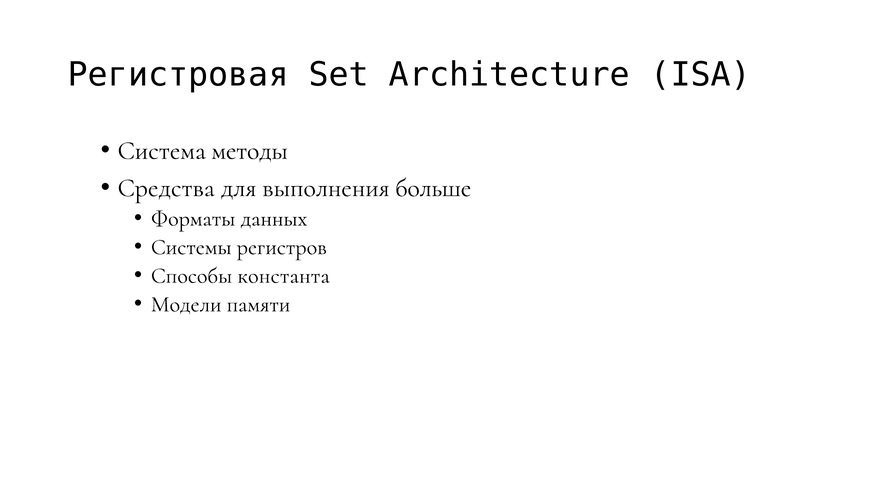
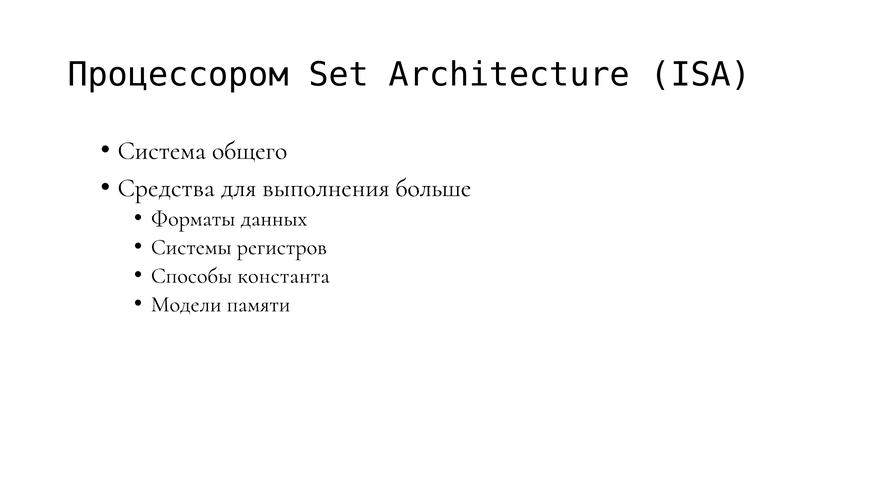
Регистровая: Регистровая -> Процессором (178, 75)
методы: методы -> общего (250, 150)
